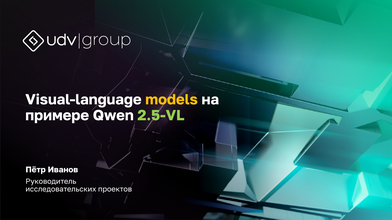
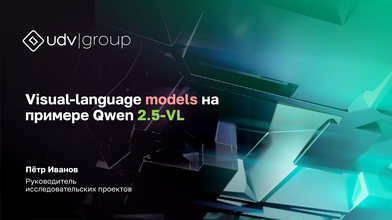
models colour: yellow -> pink (172, 100)
